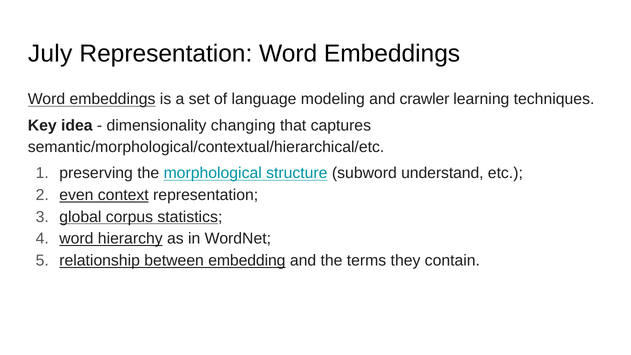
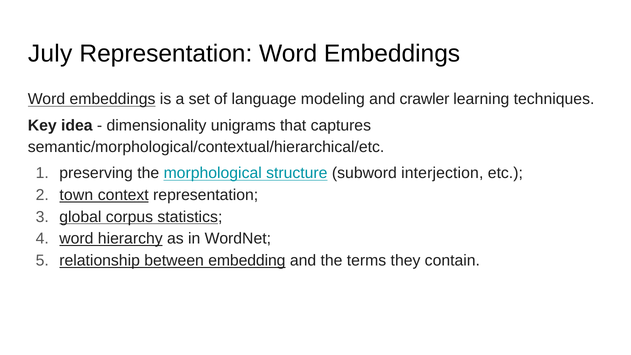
changing: changing -> unigrams (243, 125)
understand: understand -> interjection (442, 173)
even: even -> town (76, 195)
